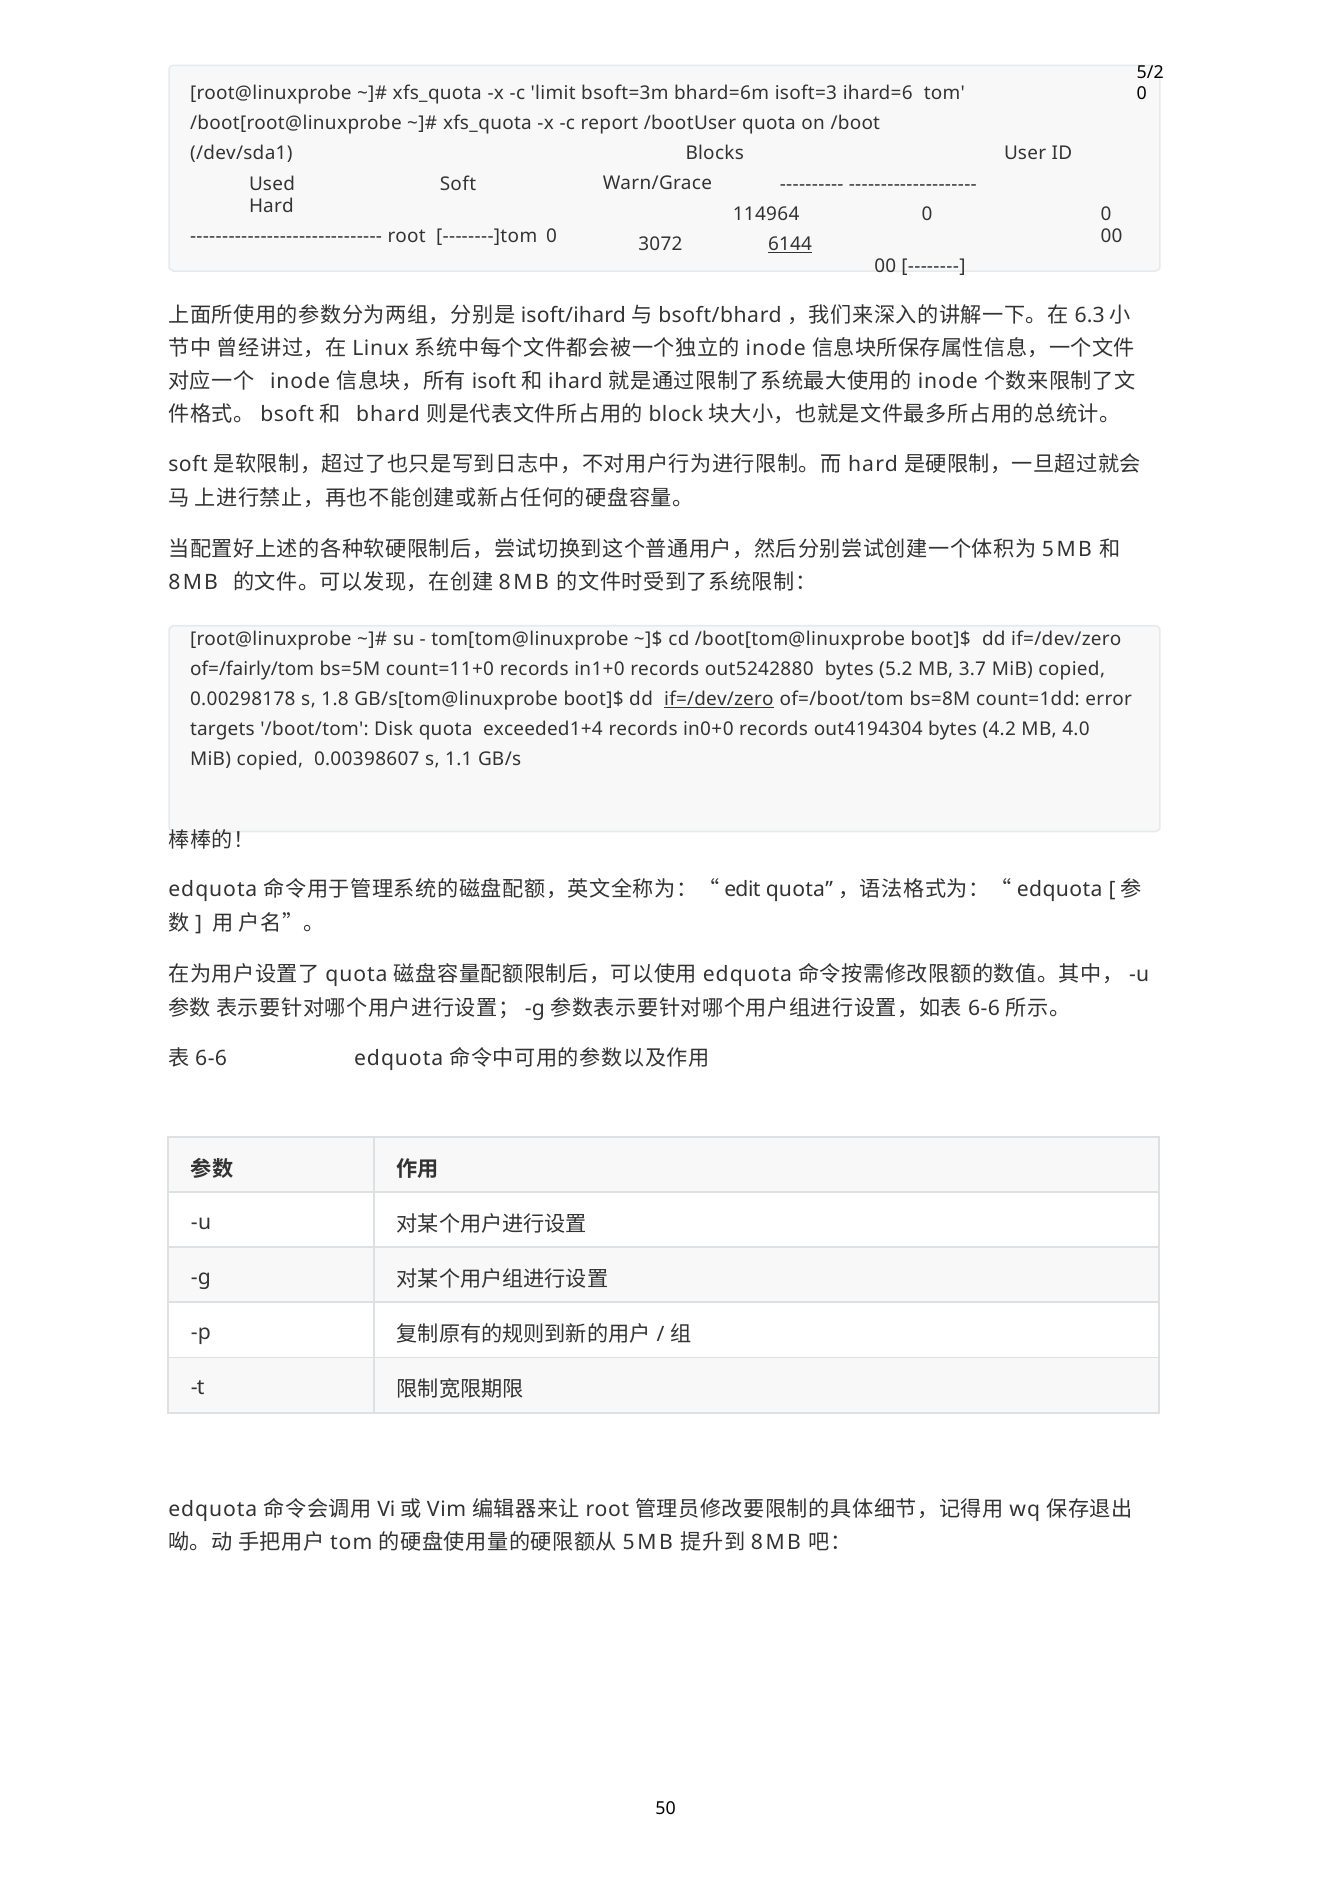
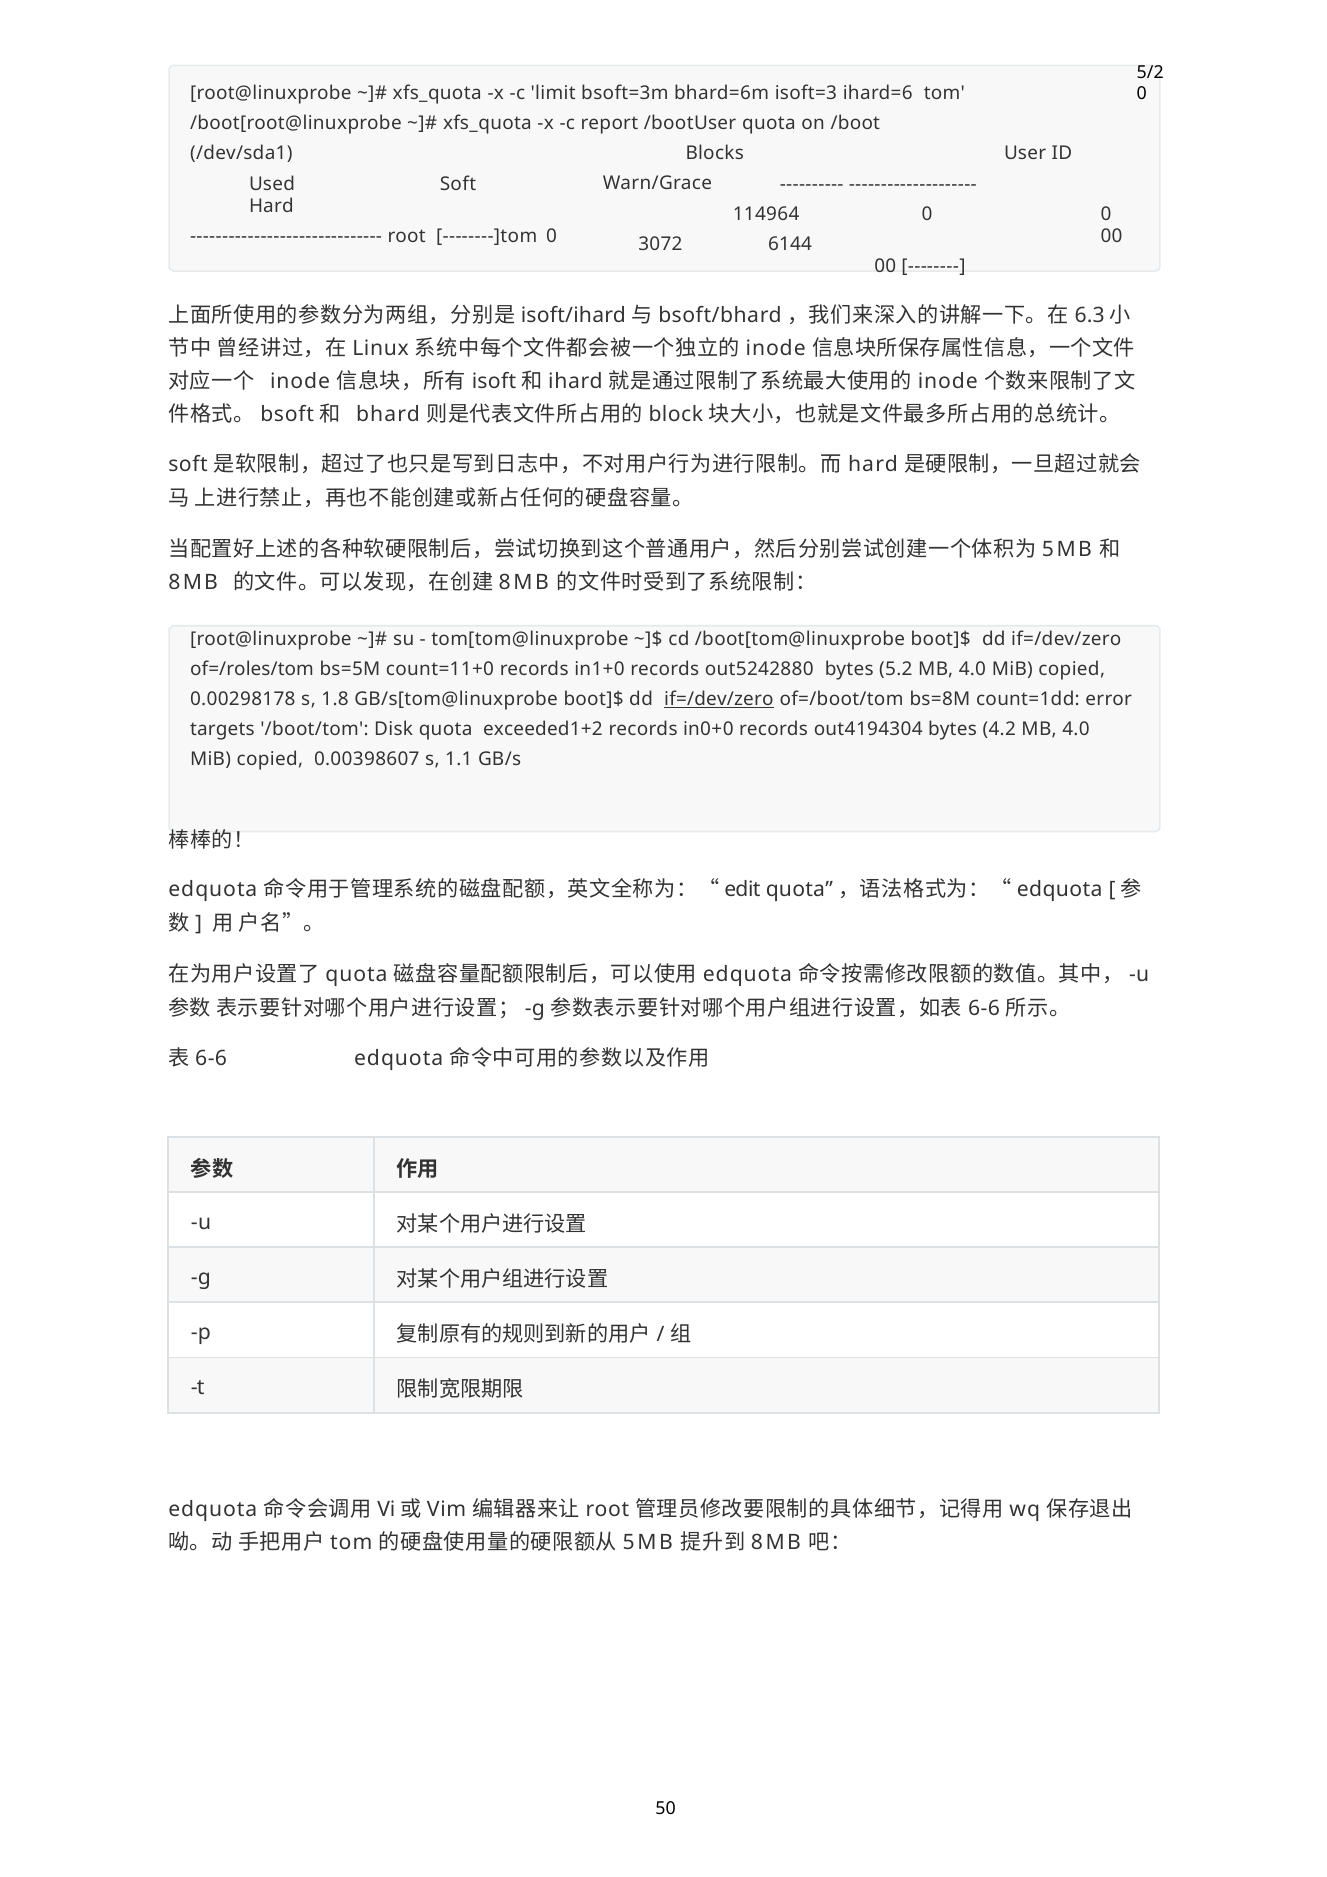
6144 underline: present -> none (790, 244)
of=/fairly/tom: of=/fairly/tom -> of=/roles/tom (252, 670)
5.2 MB 3.7: 3.7 -> 4.0 (973, 670)
exceeded1+4: exceeded1+4 -> exceeded1+2 (543, 730)
